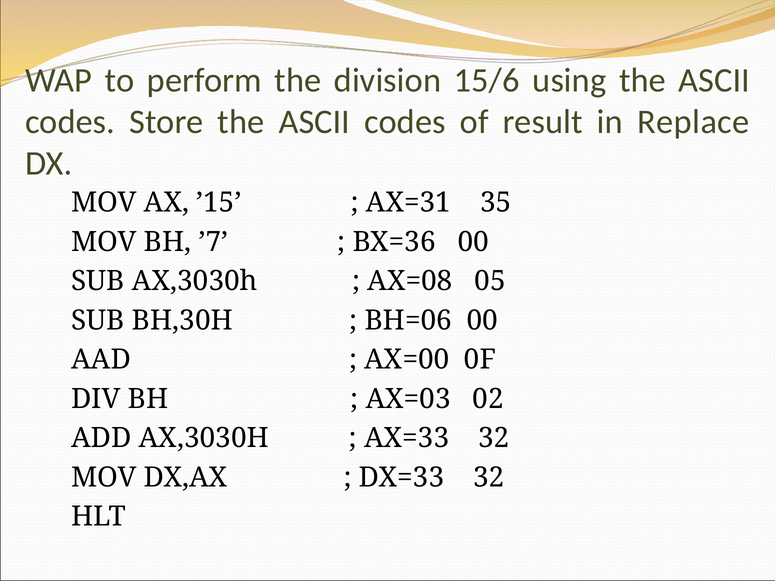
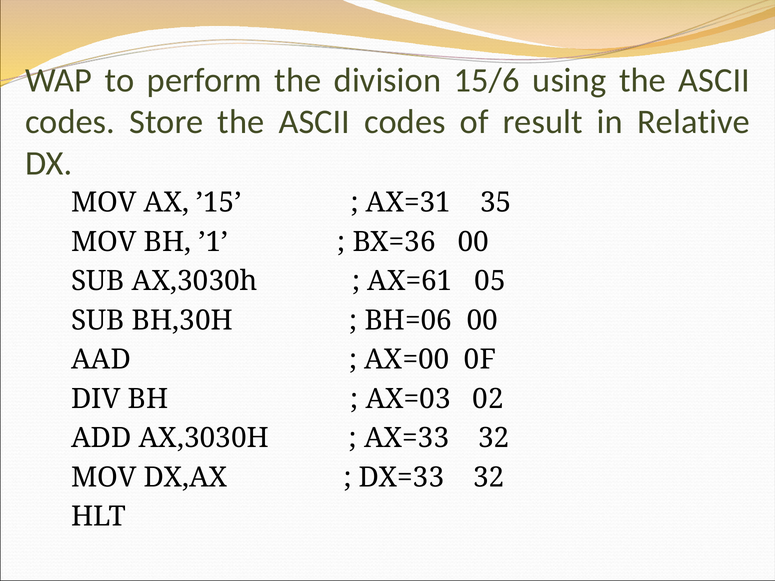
Replace: Replace -> Relative (694, 122)
’7: ’7 -> ’1 (213, 242)
AX=08: AX=08 -> AX=61 (410, 281)
